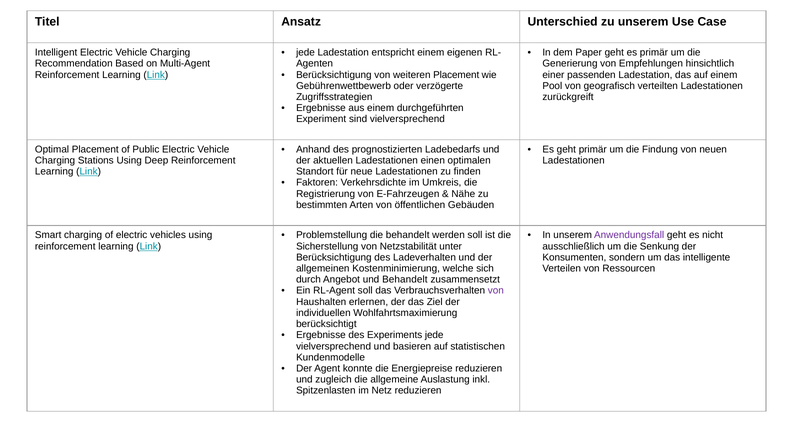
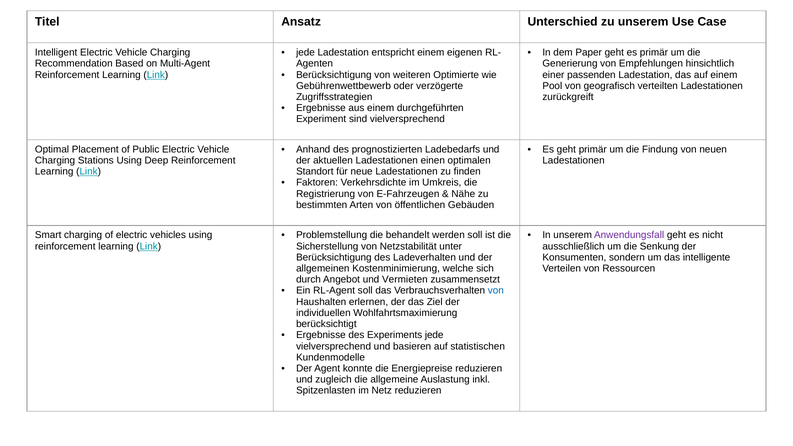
weiteren Placement: Placement -> Optimierte (456, 75)
und Behandelt: Behandelt -> Vermieten (405, 280)
von colour: purple -> blue (496, 291)
